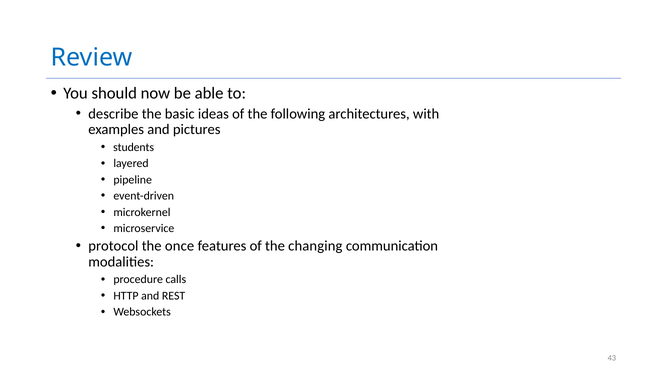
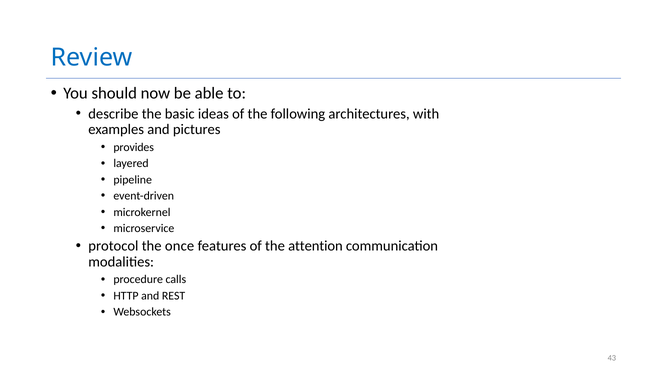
students: students -> provides (134, 147)
changing: changing -> attention (315, 246)
